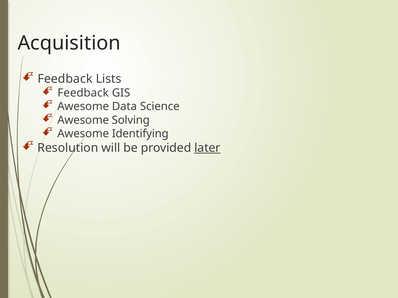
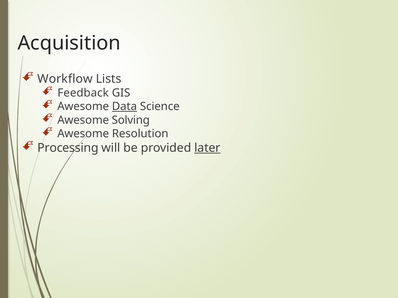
Feedback: Feedback -> Workflow (65, 79)
Data underline: none -> present (124, 107)
Identifying: Identifying -> Resolution (140, 134)
Resolution: Resolution -> Processing (68, 148)
